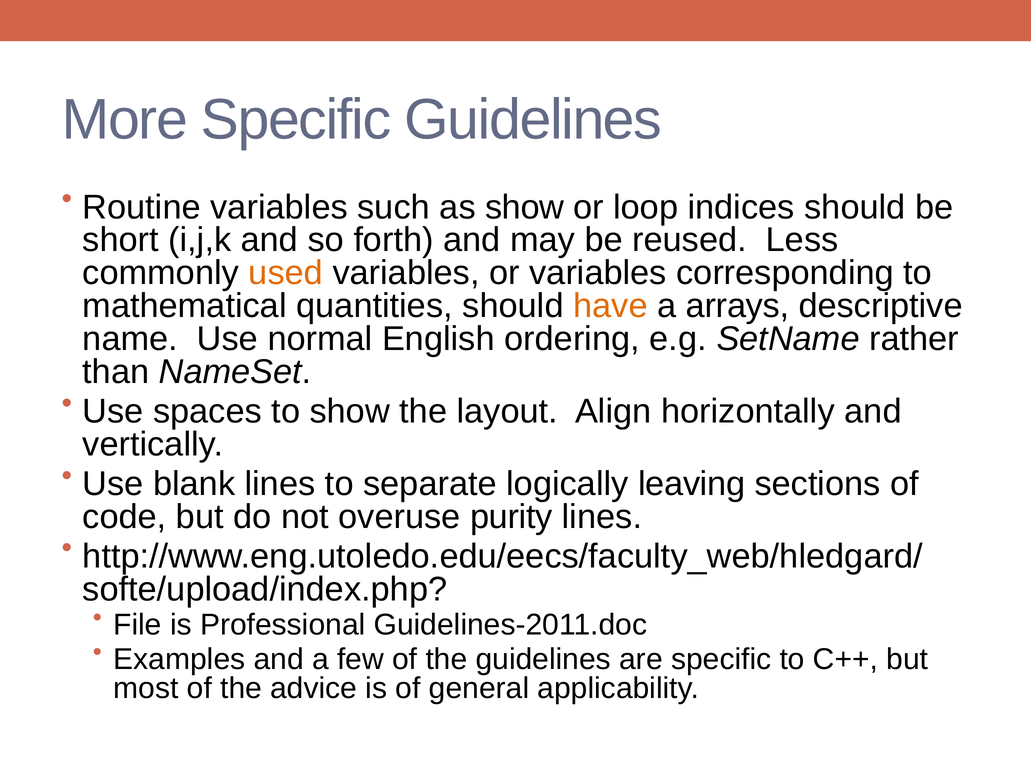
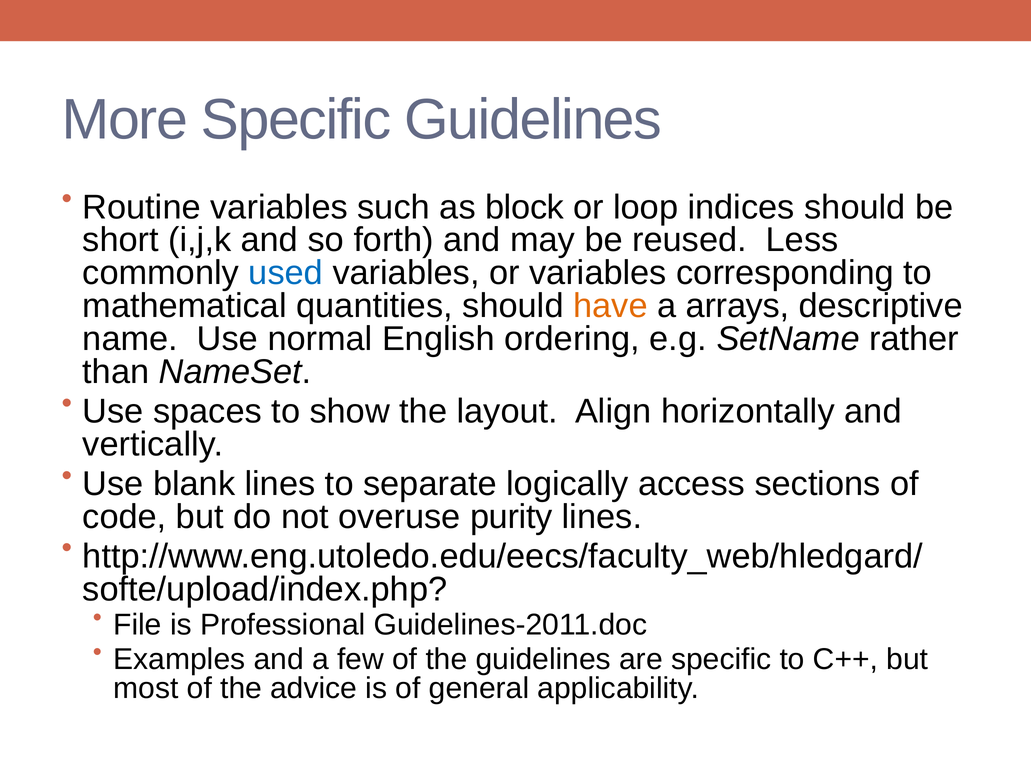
as show: show -> block (525, 207)
used colour: orange -> blue (286, 273)
leaving: leaving -> access (692, 484)
